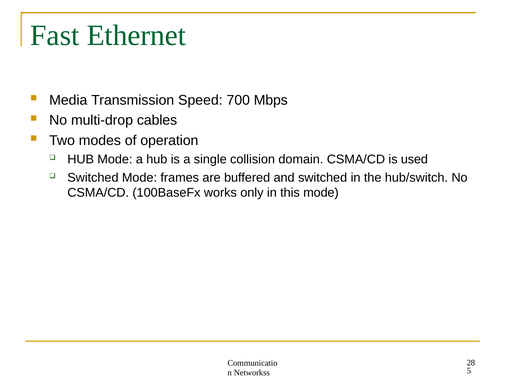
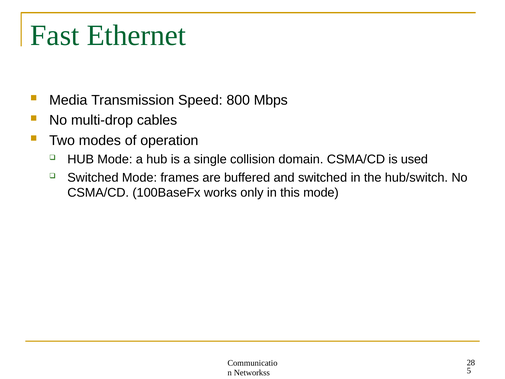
700: 700 -> 800 (238, 100)
